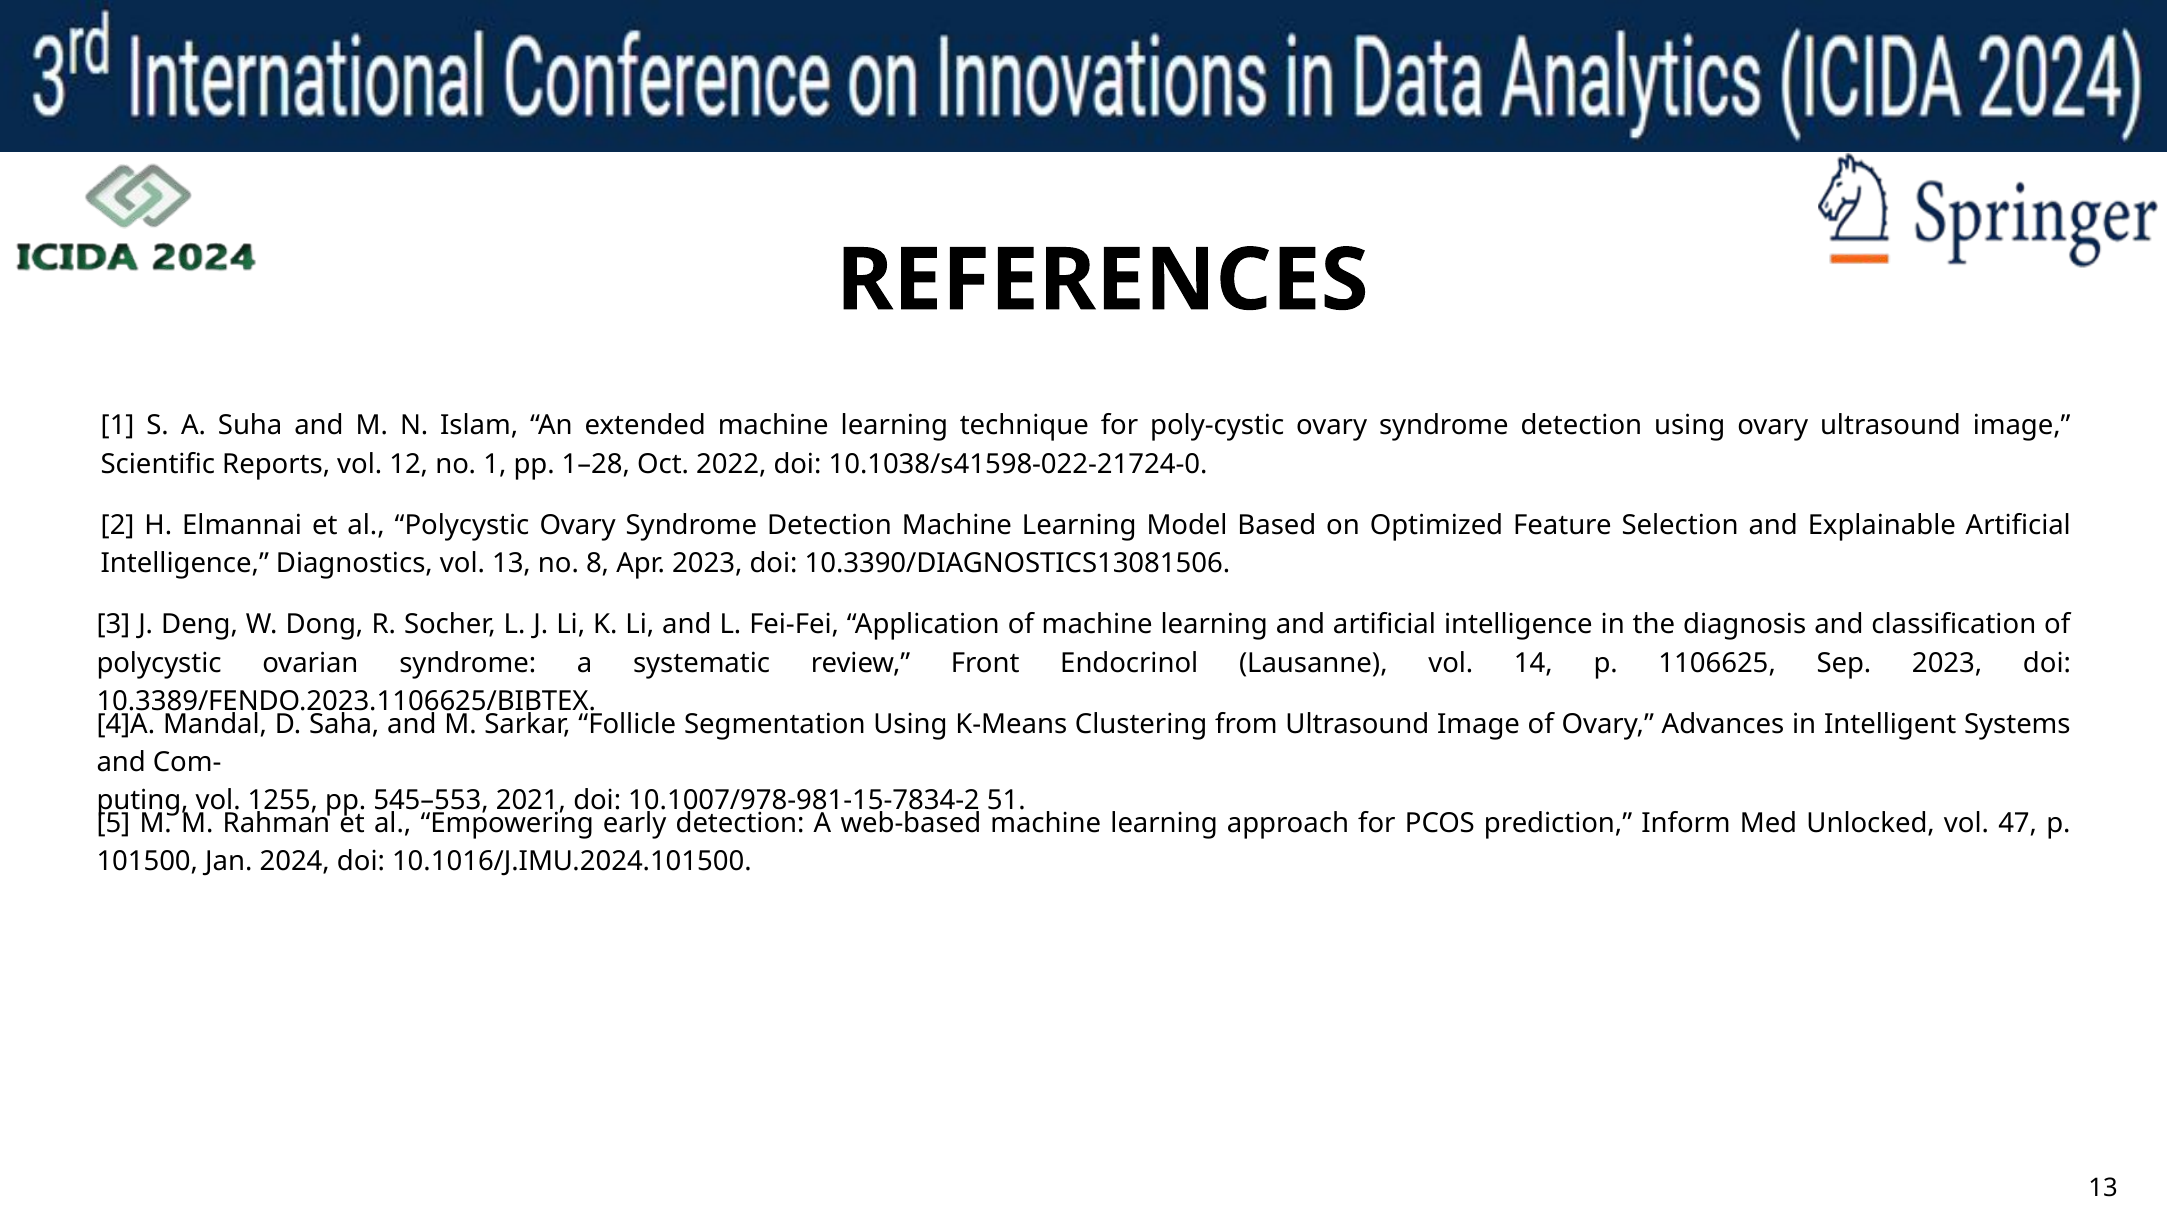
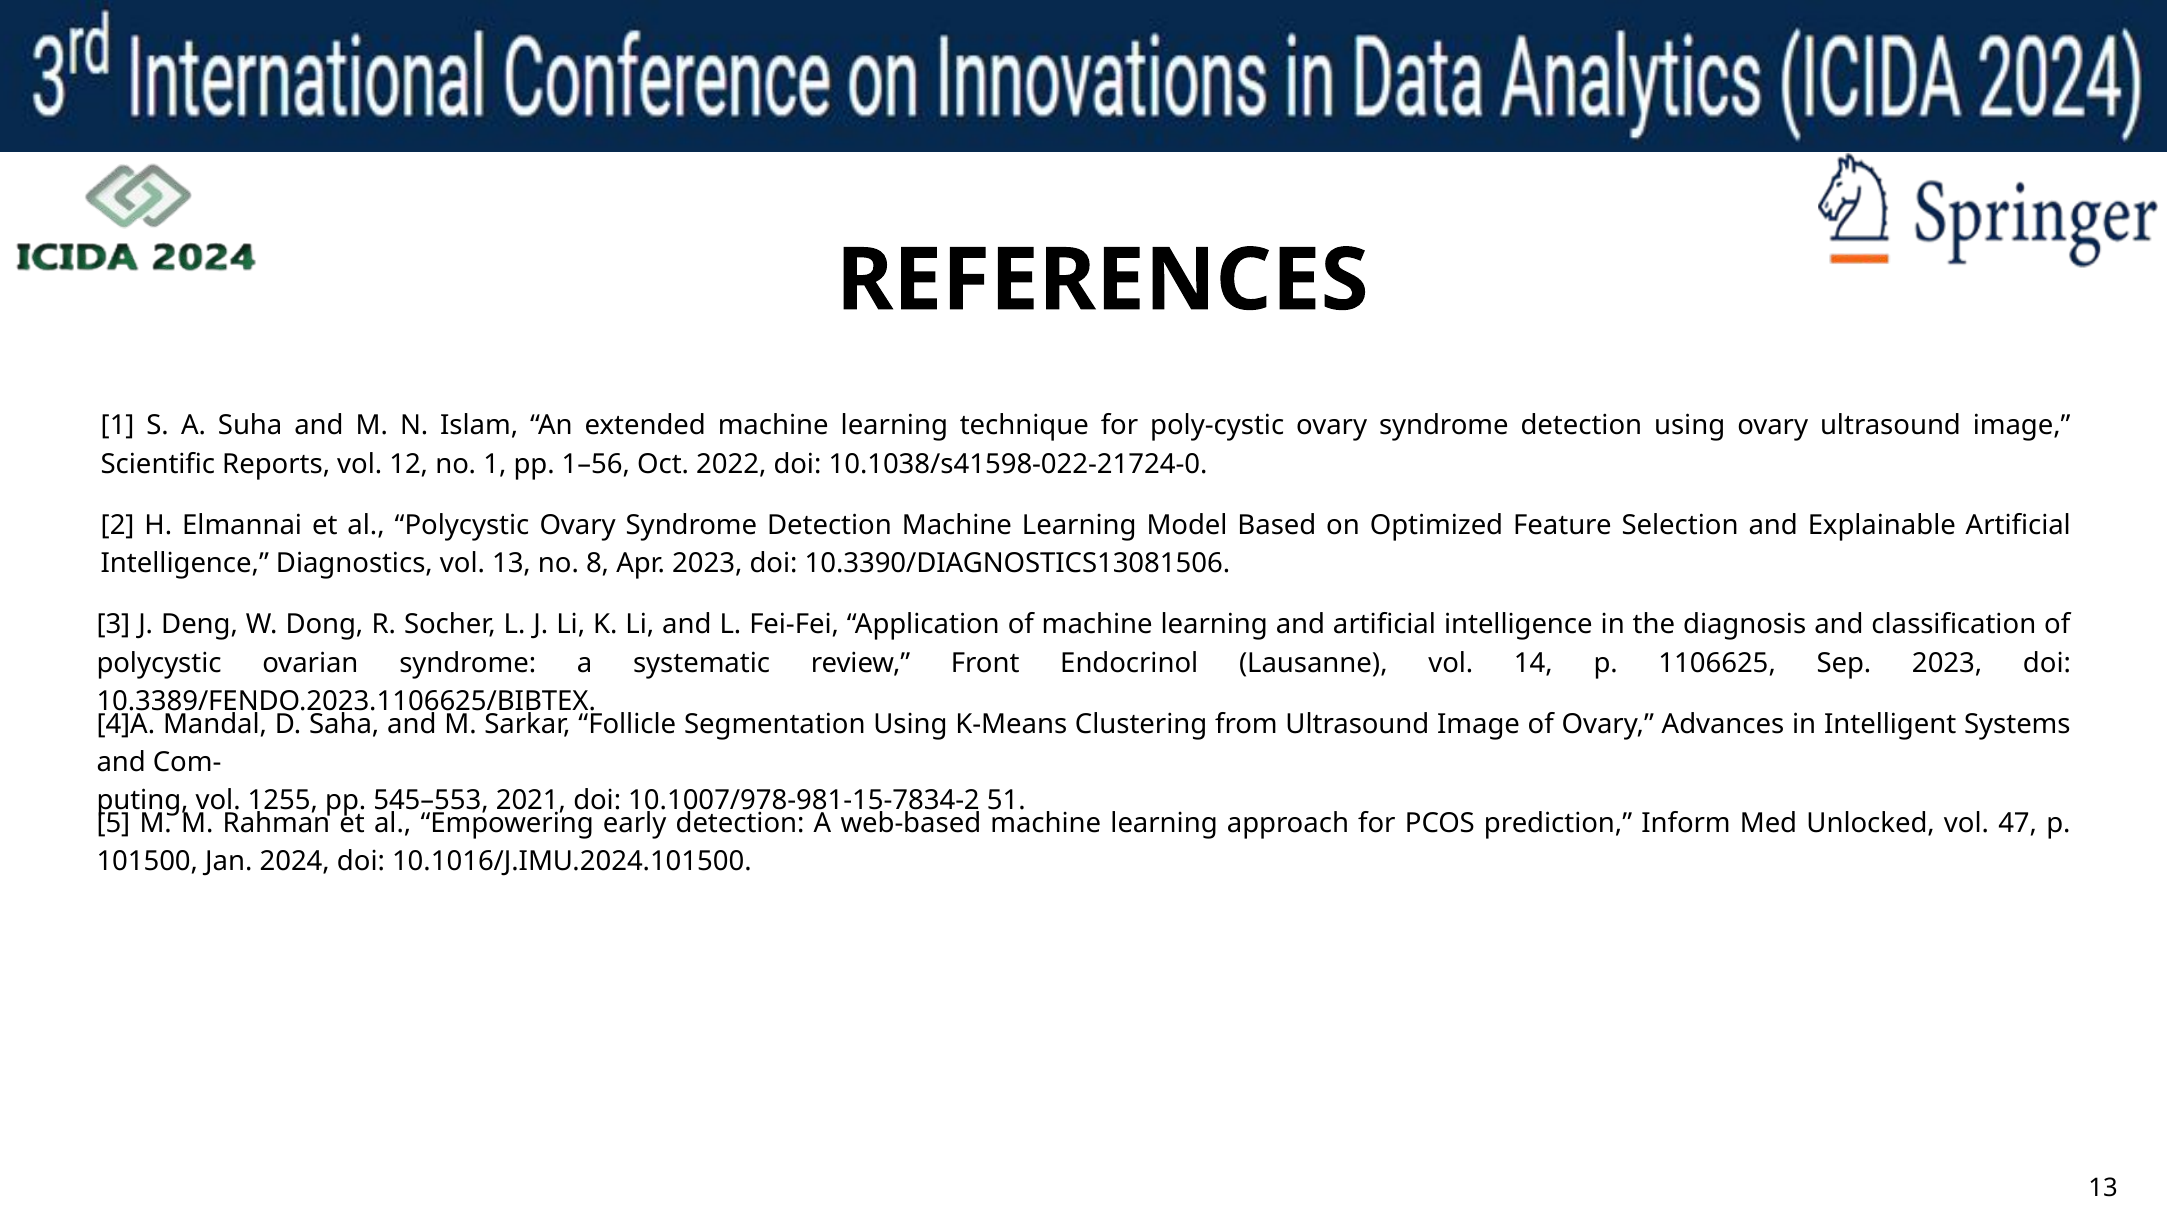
1–28: 1–28 -> 1–56 (596, 464)
